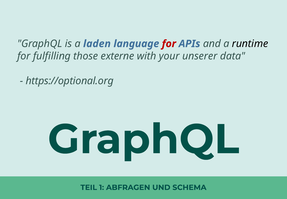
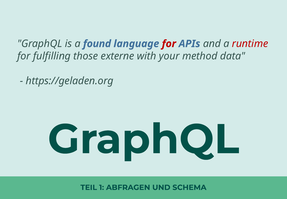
laden: laden -> found (97, 44)
runtime colour: black -> red (250, 44)
unserer: unserer -> method (200, 56)
https://optional.org: https://optional.org -> https://geladen.org (70, 81)
